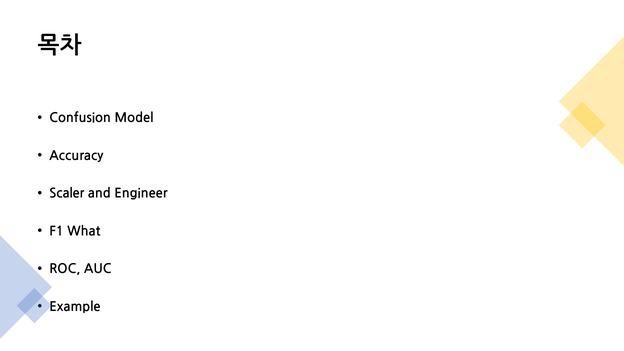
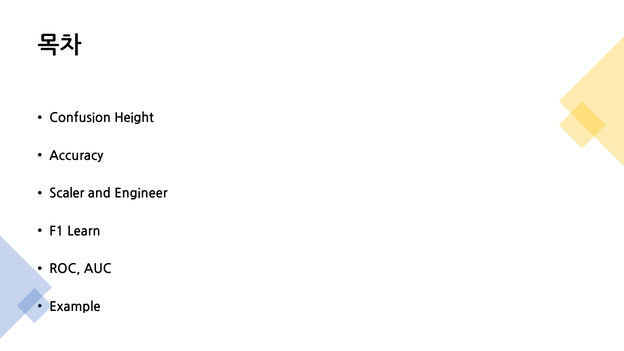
Model: Model -> Height (134, 118)
What: What -> Learn (84, 231)
